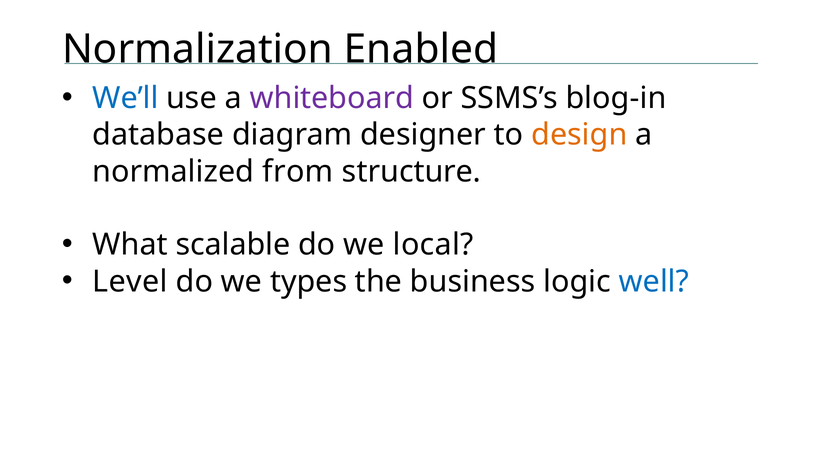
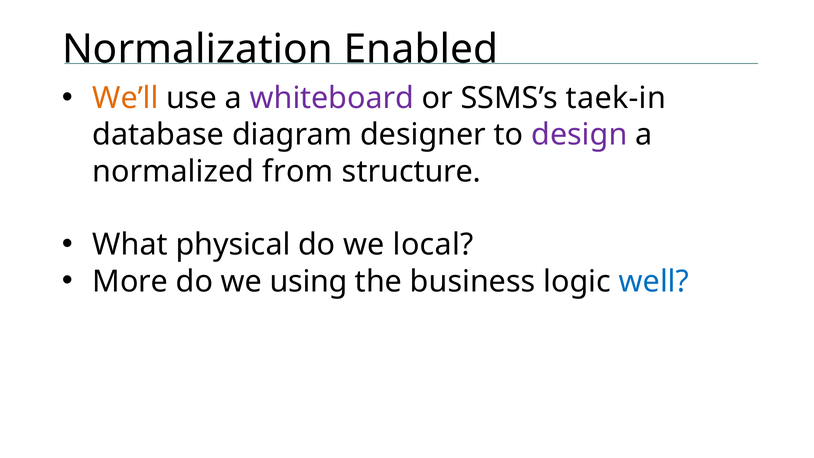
We’ll colour: blue -> orange (125, 98)
blog-in: blog-in -> taek-in (616, 98)
design colour: orange -> purple (579, 135)
scalable: scalable -> physical (233, 245)
Level: Level -> More (130, 281)
types: types -> using (309, 281)
